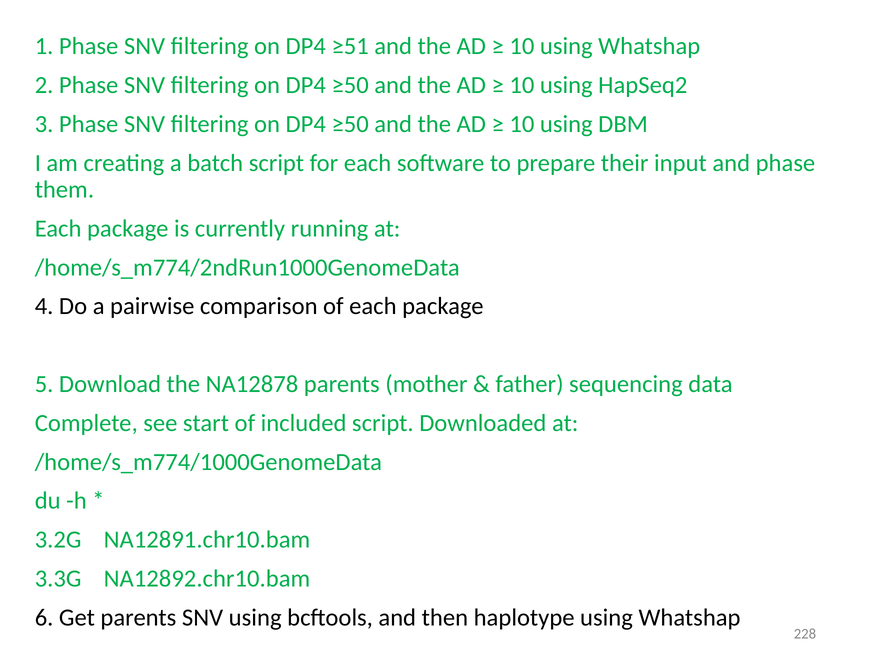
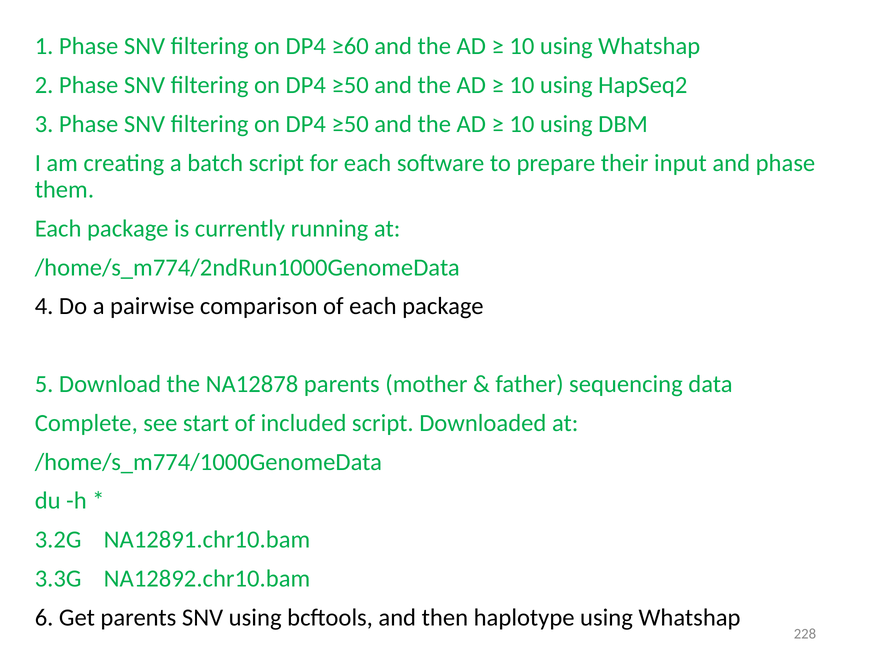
≥51: ≥51 -> ≥60 (350, 46)
